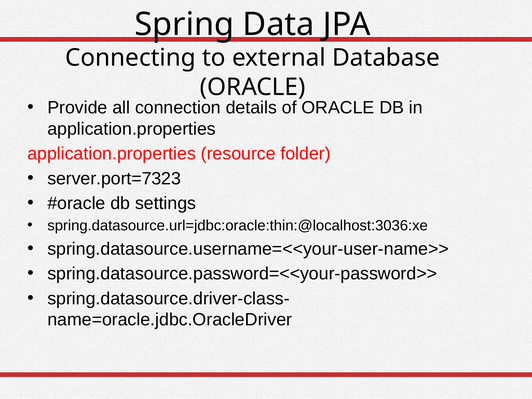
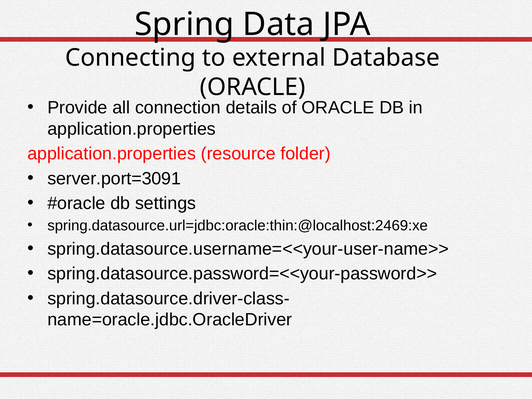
server.port=7323: server.port=7323 -> server.port=3091 (114, 179)
spring.datasource.url=jdbc:oracle:thin:@localhost:3036:xe: spring.datasource.url=jdbc:oracle:thin:@localhost:3036:xe -> spring.datasource.url=jdbc:oracle:thin:@localhost:2469:xe (238, 226)
